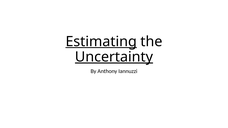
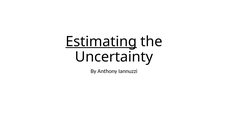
Uncertainty underline: present -> none (114, 57)
